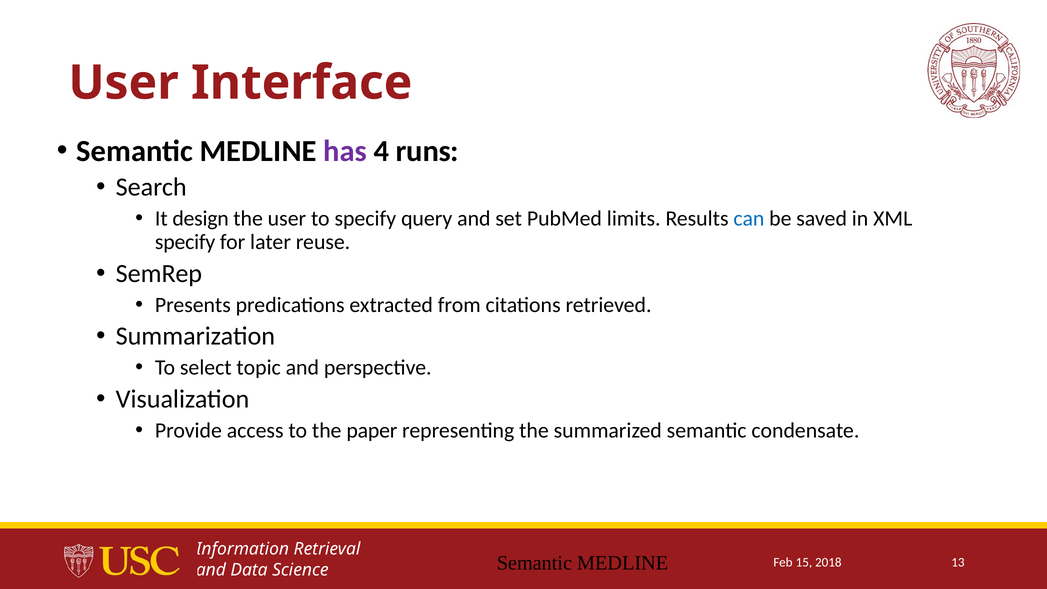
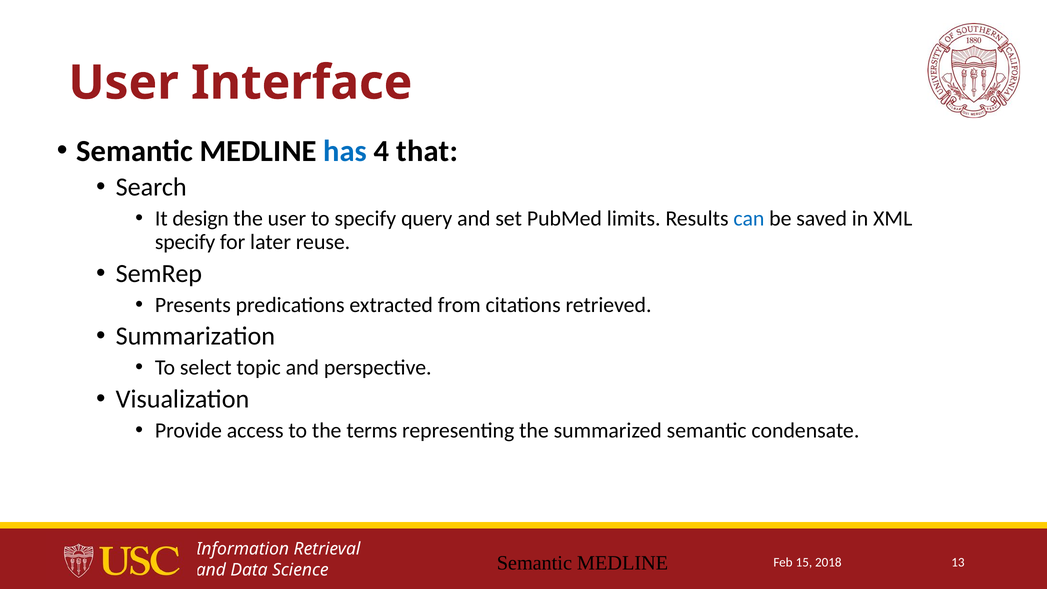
has colour: purple -> blue (345, 151)
runs: runs -> that (427, 151)
paper: paper -> terms (372, 430)
